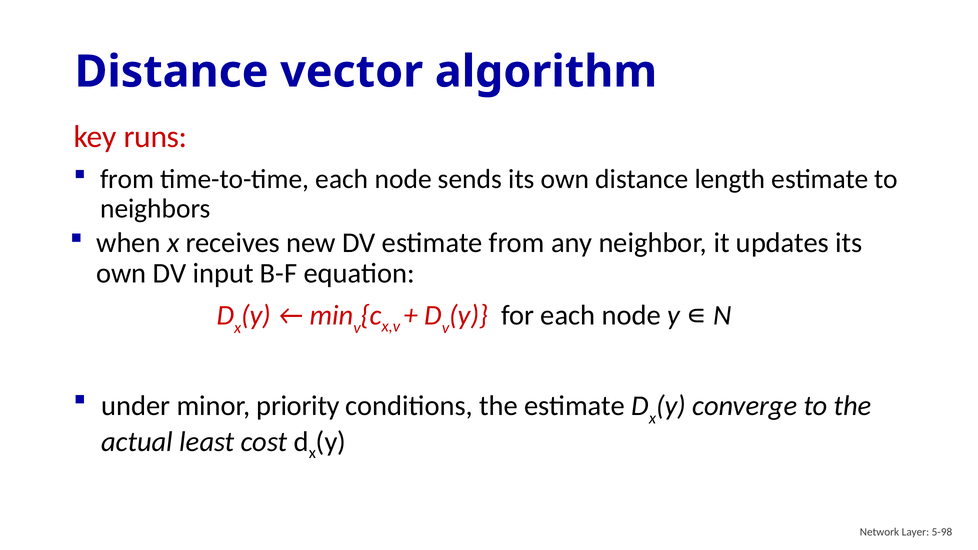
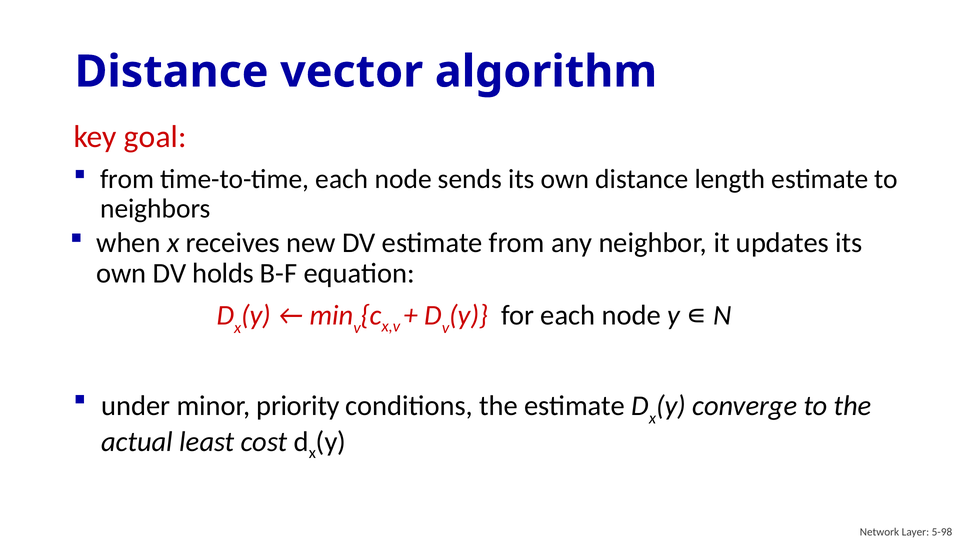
runs: runs -> goal (155, 137)
input: input -> holds (223, 274)
